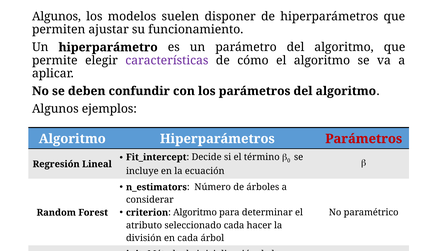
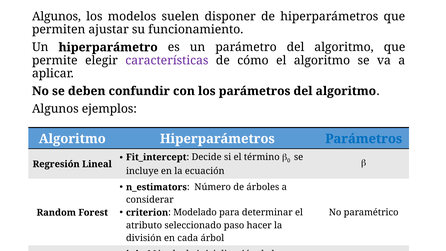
Parámetros colour: red -> blue (364, 139)
criterion Algoritmo: Algoritmo -> Modelado (195, 212)
seleccionado cada: cada -> paso (234, 225)
